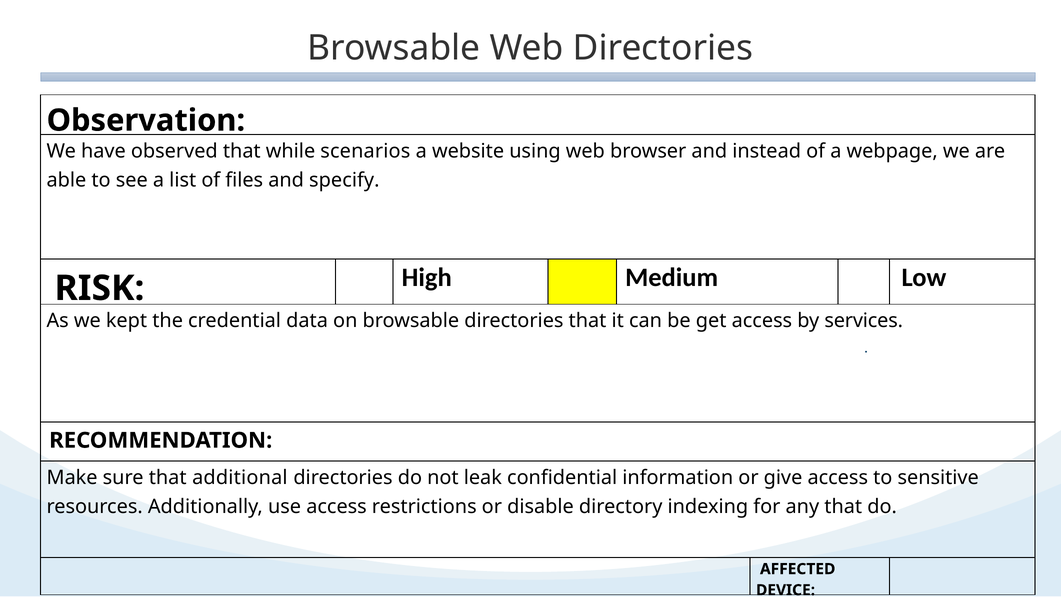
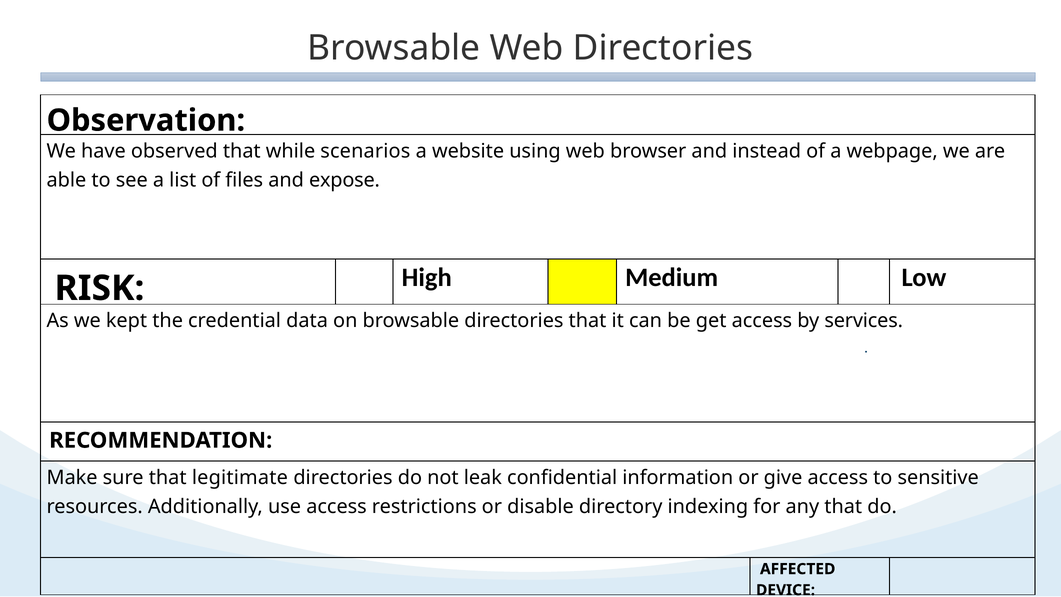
specify: specify -> expose (344, 180)
additional: additional -> legitimate (240, 478)
